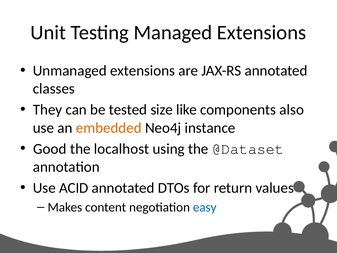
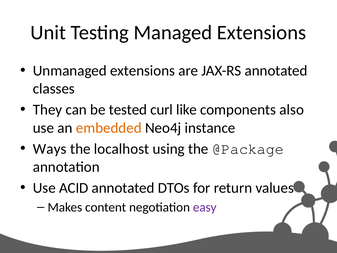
size: size -> curl (162, 110)
Good: Good -> Ways (50, 149)
@Dataset: @Dataset -> @Package (248, 149)
easy colour: blue -> purple (205, 207)
